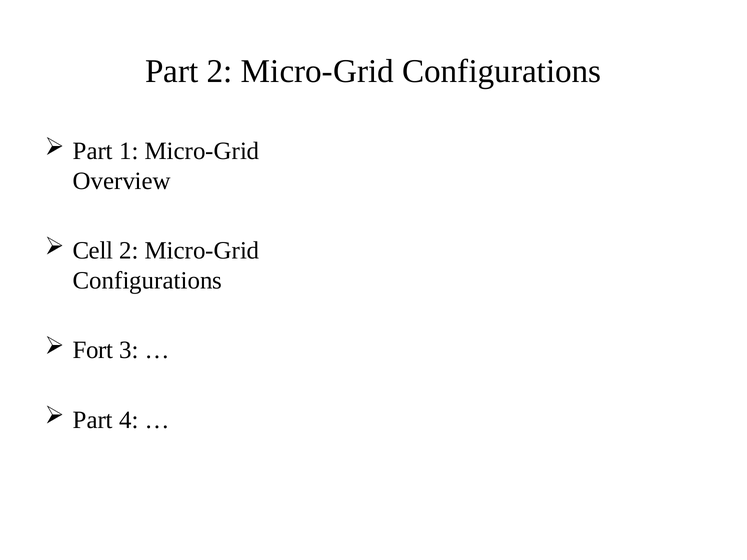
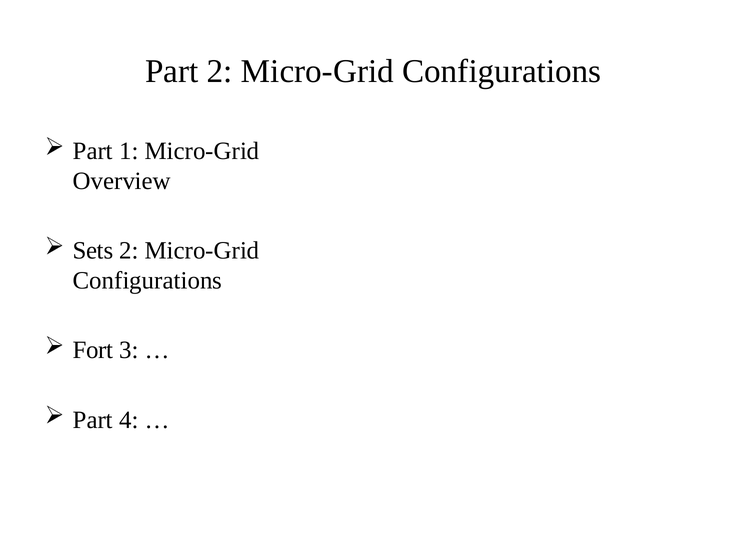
Cell: Cell -> Sets (93, 251)
